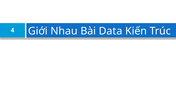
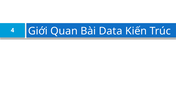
Nhau: Nhau -> Quan (64, 31)
